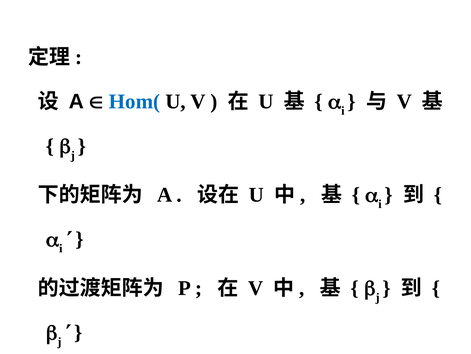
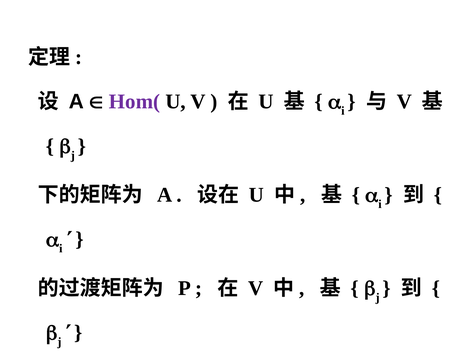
Hom( colour: blue -> purple (135, 101)
